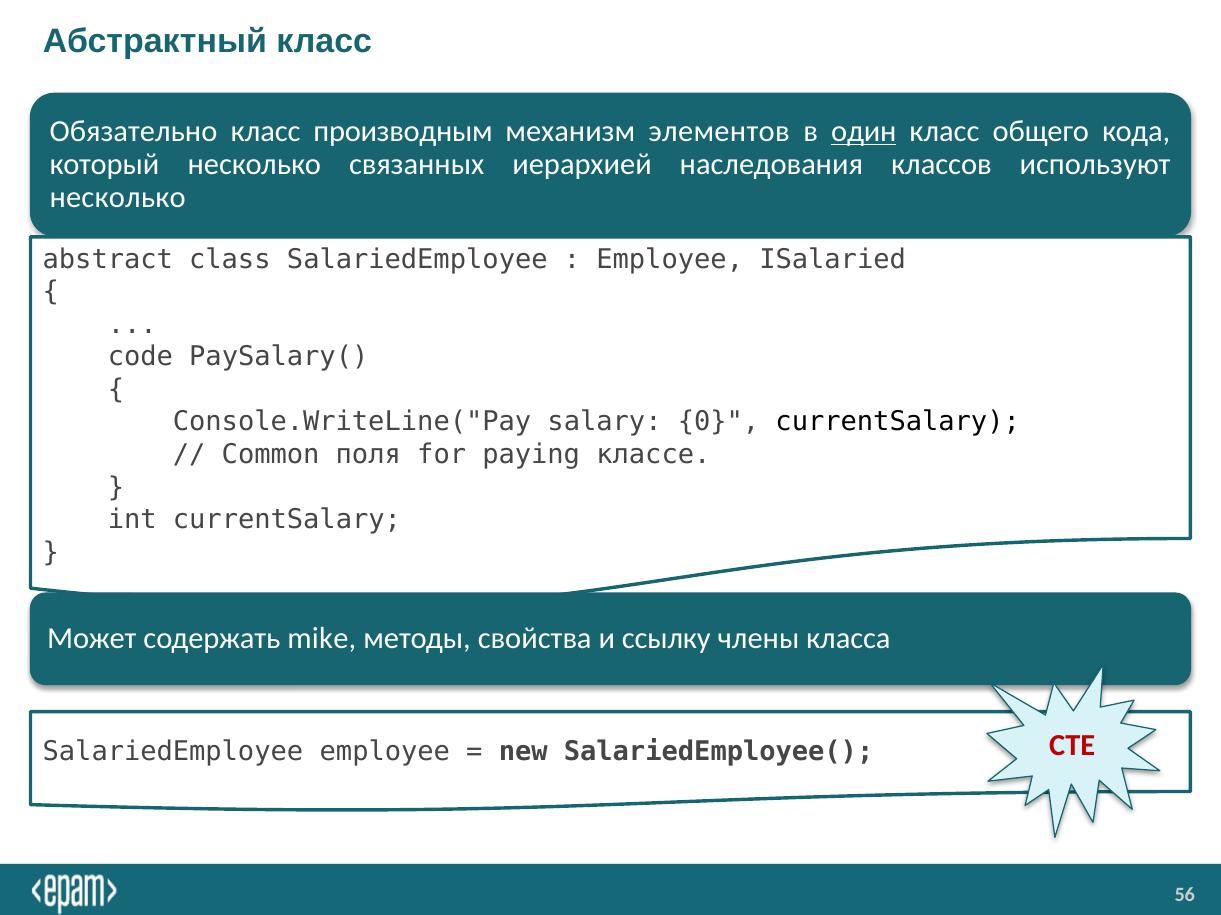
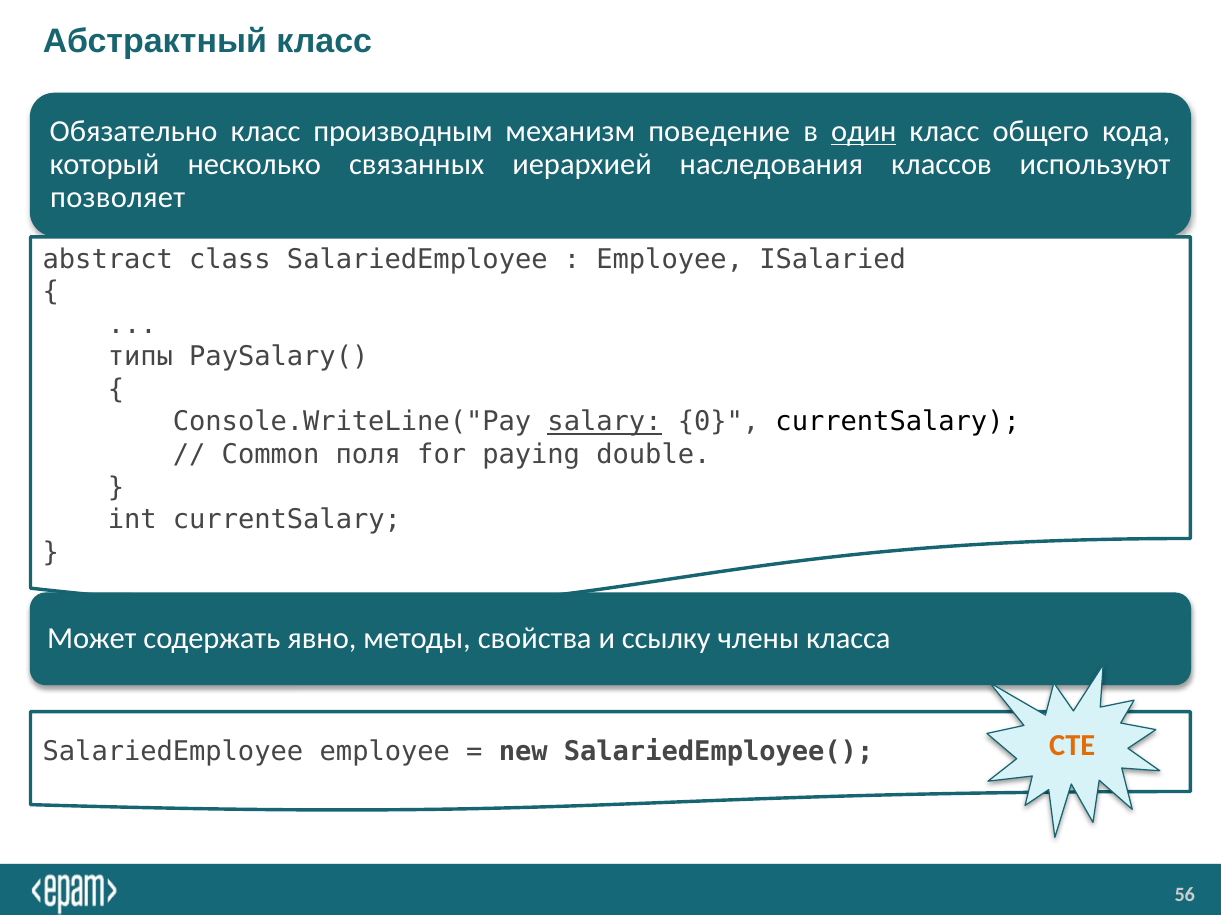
элементов: элементов -> поведение (719, 131)
несколько: несколько -> позволяет (118, 197)
code: code -> типы (140, 357)
salary underline: none -> present (605, 422)
классе: классе -> double (653, 455)
mike: mike -> явно (322, 639)
CTE colour: red -> orange (1072, 746)
